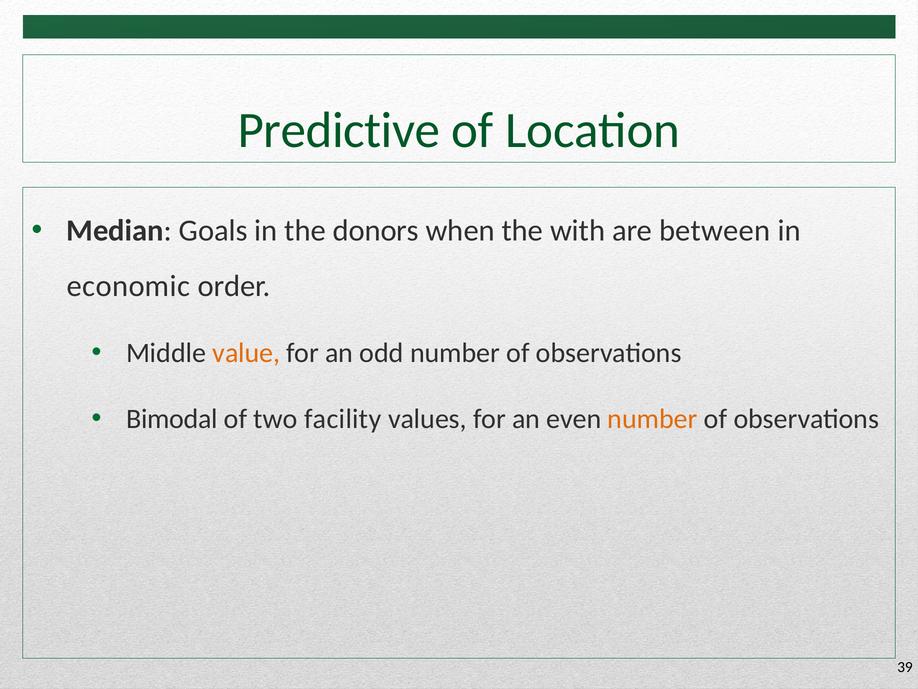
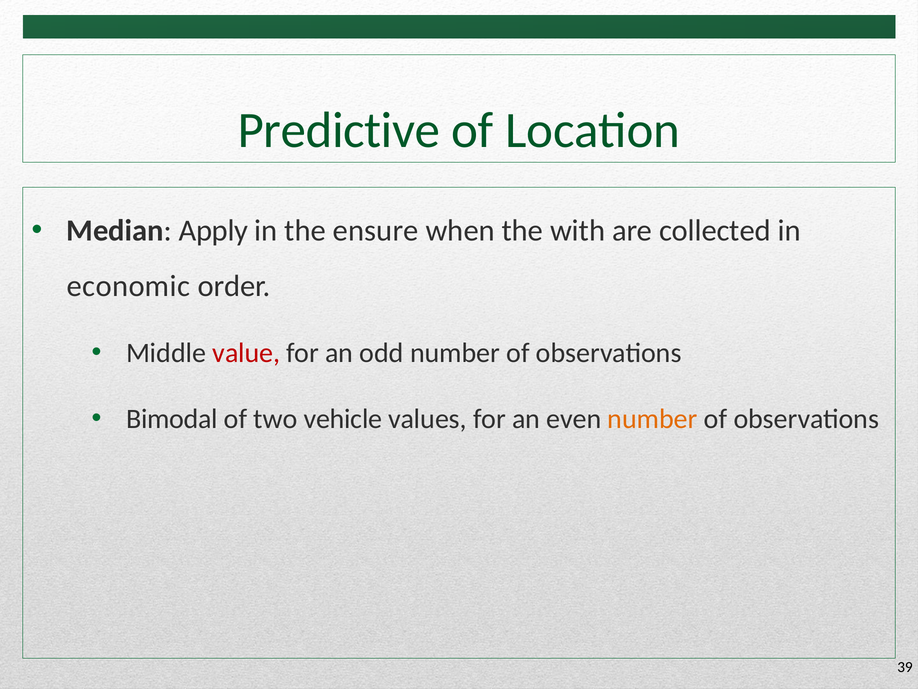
Goals: Goals -> Apply (213, 231)
donors: donors -> ensure (376, 231)
between: between -> collected (715, 231)
value colour: orange -> red (246, 353)
facility: facility -> vehicle (343, 419)
